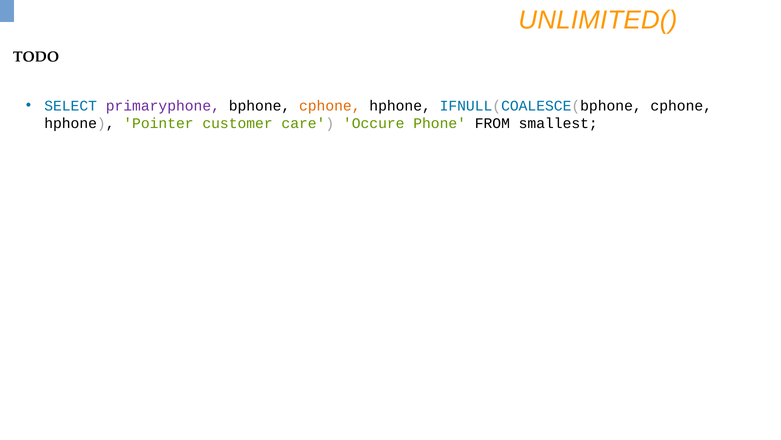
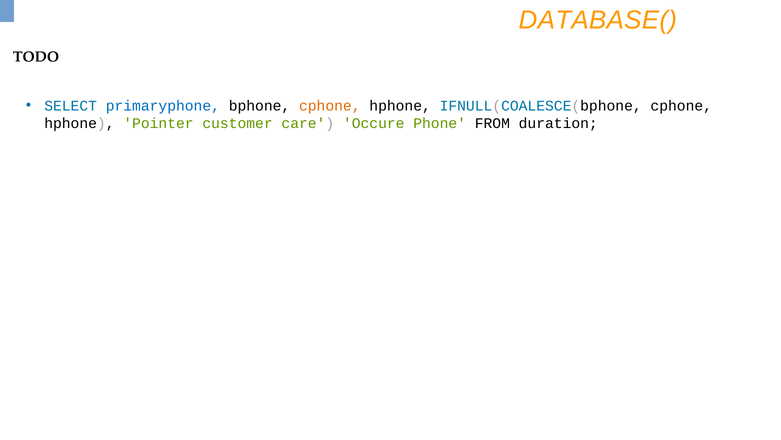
UNLIMITED(: UNLIMITED( -> DATABASE( (598, 20)
primaryphone colour: purple -> blue (163, 106)
smallest: smallest -> duration (558, 123)
